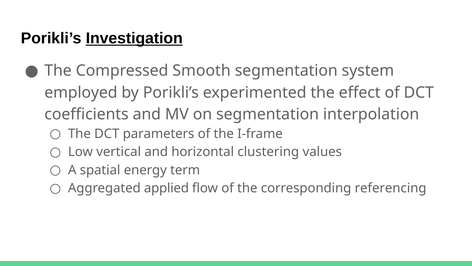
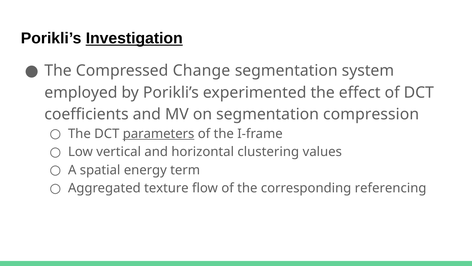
Smooth: Smooth -> Change (201, 71)
interpolation: interpolation -> compression (371, 114)
parameters underline: none -> present (159, 134)
applied: applied -> texture (166, 188)
